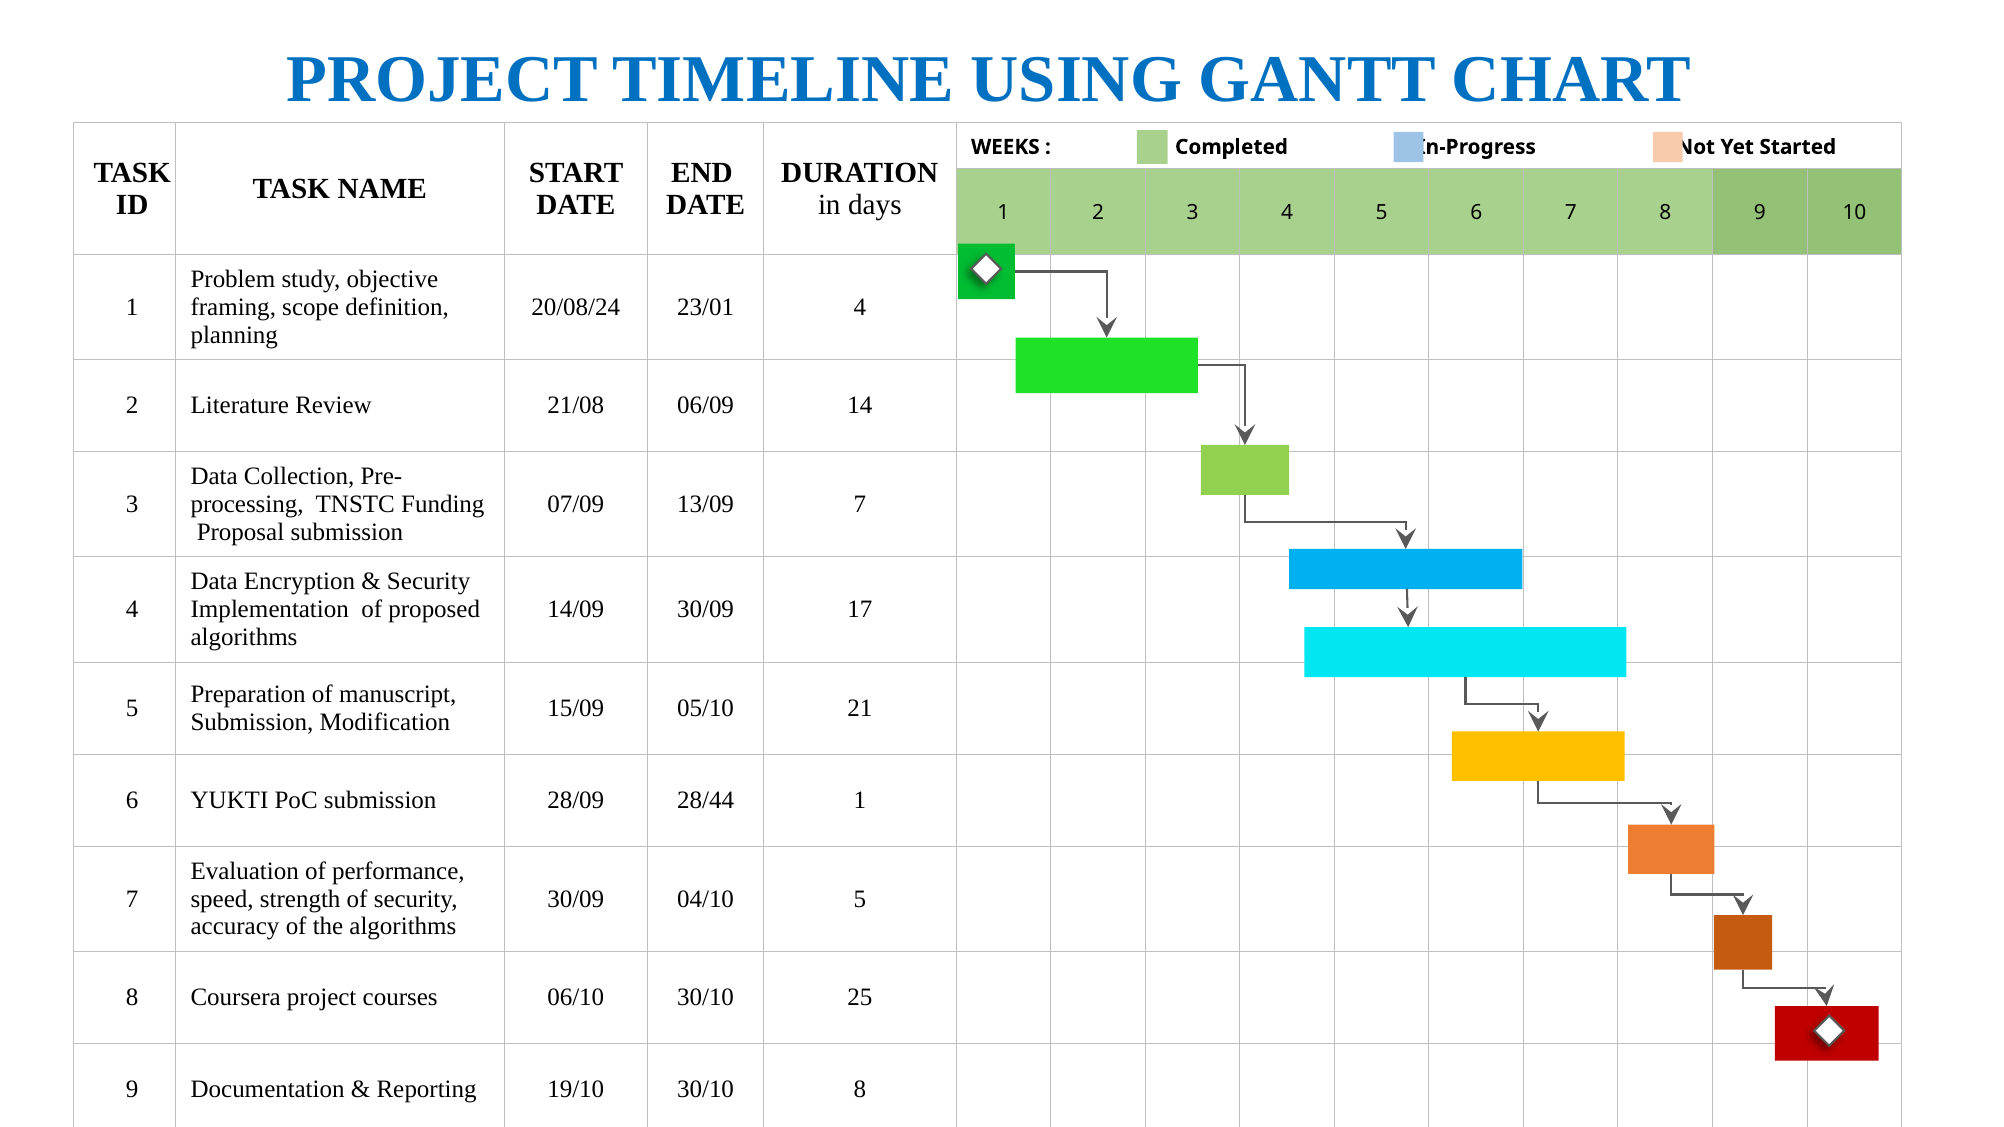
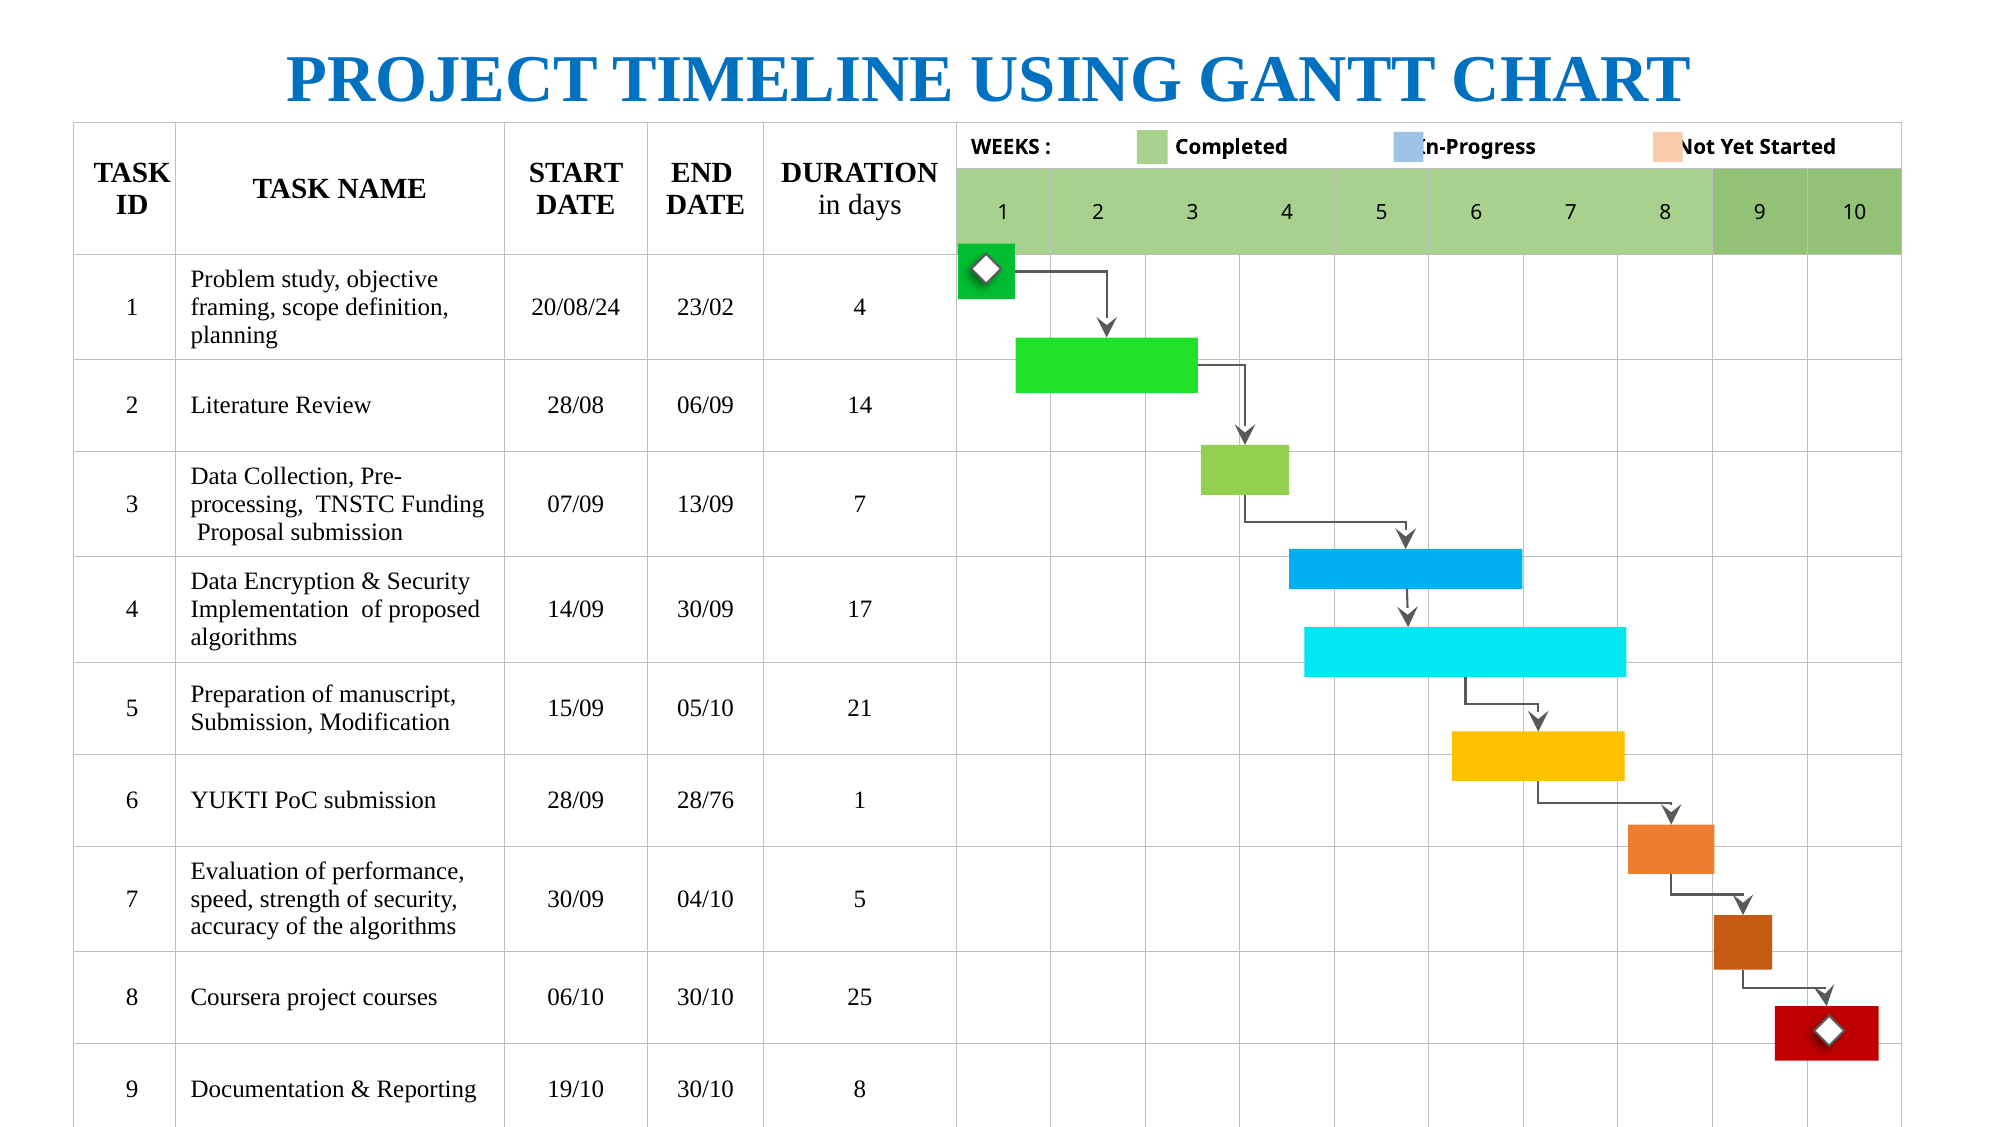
23/01: 23/01 -> 23/02 (706, 307)
21/08: 21/08 -> 28/08 (576, 406)
28/44: 28/44 -> 28/76 (706, 800)
